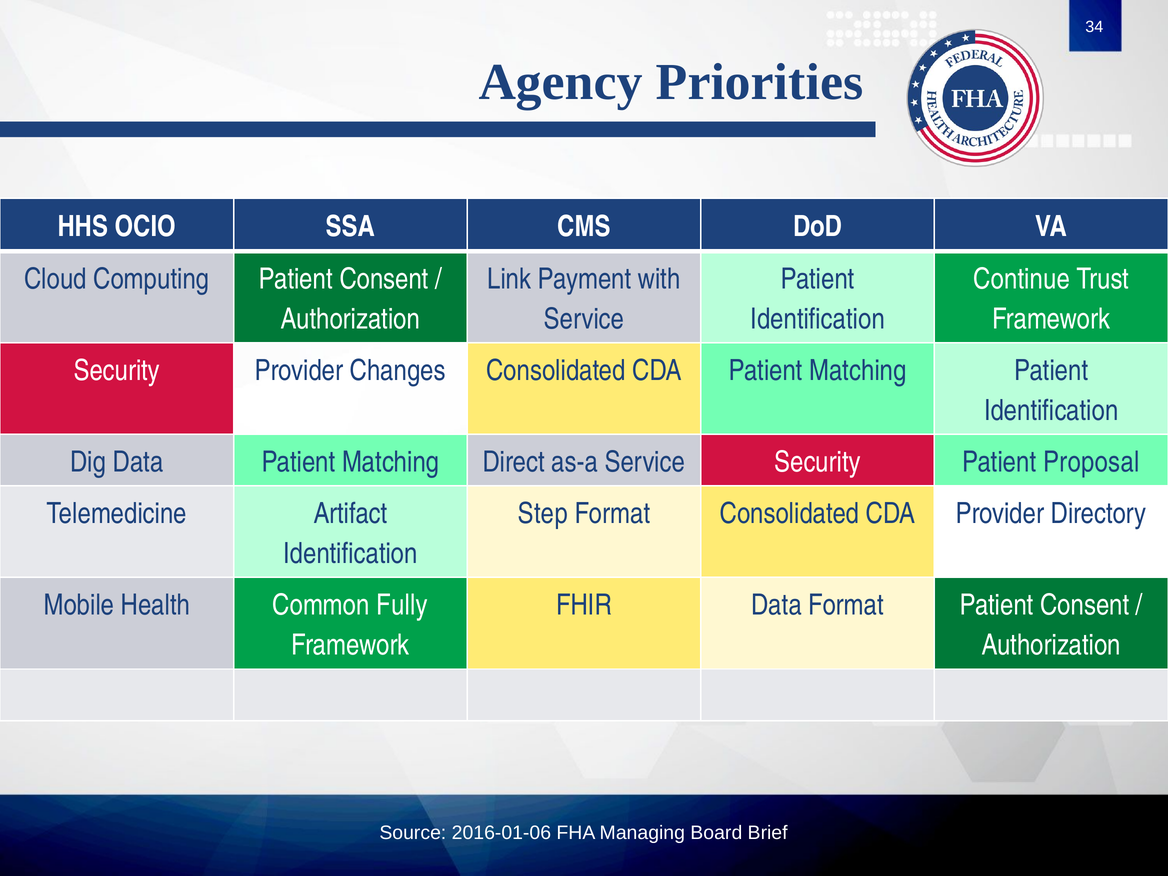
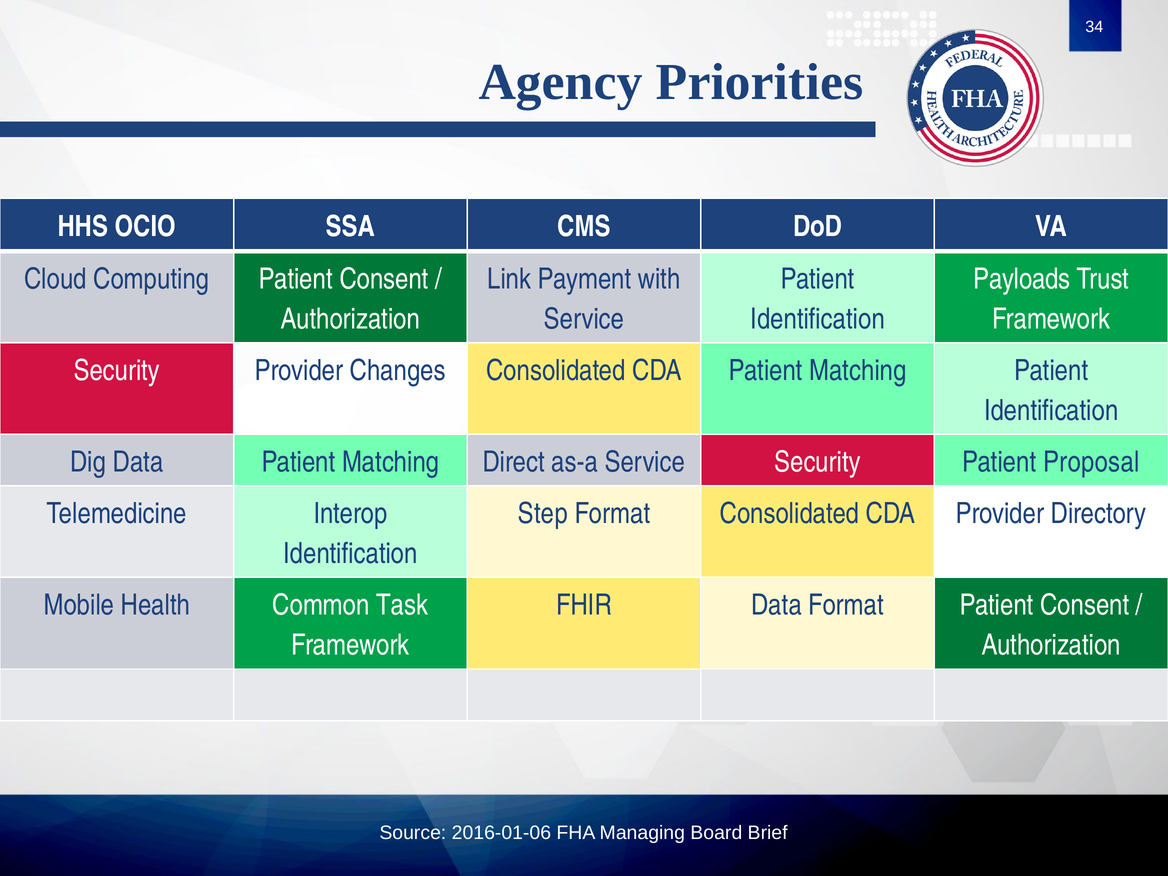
Continue: Continue -> Payloads (1022, 279)
Artifact: Artifact -> Interop (350, 514)
Fully: Fully -> Task (402, 605)
